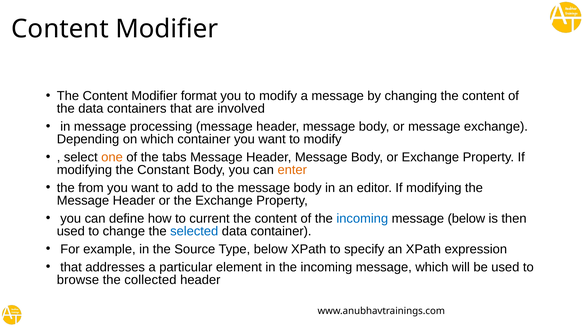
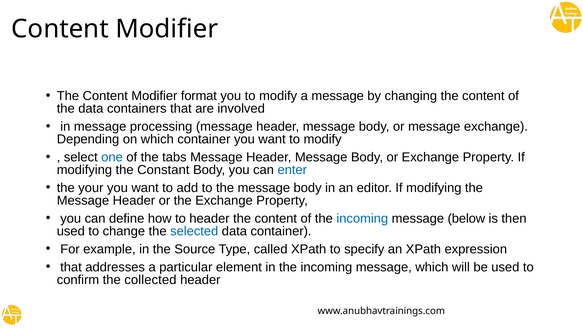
one colour: orange -> blue (112, 157)
enter colour: orange -> blue (292, 170)
from: from -> your (91, 188)
to current: current -> header (209, 218)
Type below: below -> called (271, 249)
browse: browse -> confirm (78, 280)
